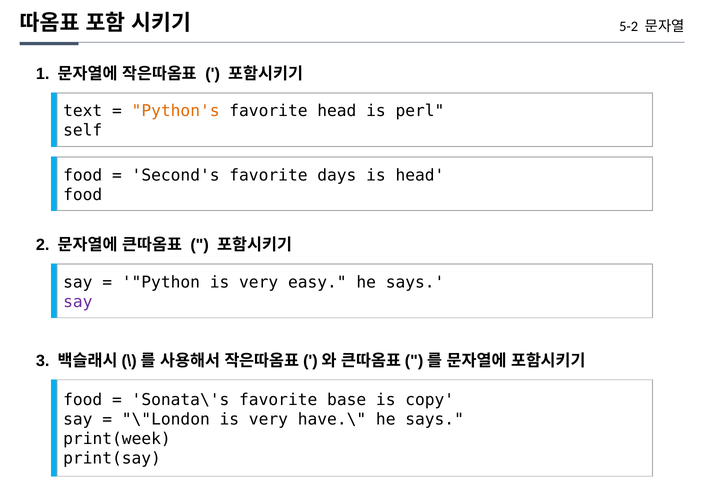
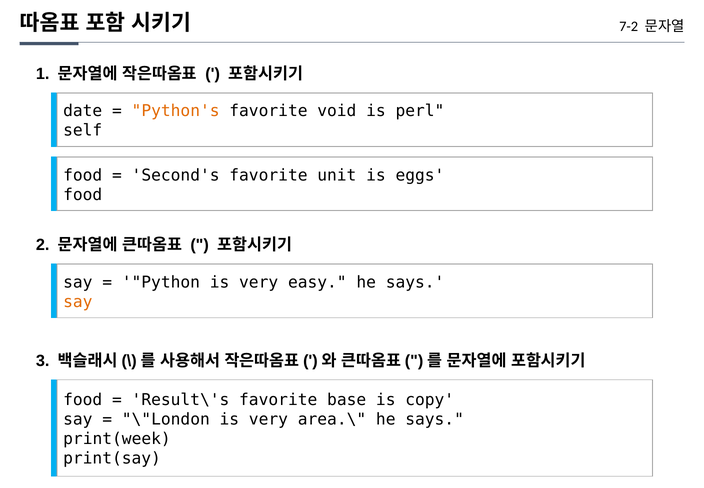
5-2: 5-2 -> 7-2 (629, 27)
text: text -> date (83, 111)
favorite head: head -> void (337, 111)
days: days -> unit (337, 175)
is head: head -> eggs (420, 175)
say colour: purple -> orange (78, 301)
Sonata\'s: Sonata\'s -> Result\'s (180, 399)
have.\: have.\ -> area.\ (332, 419)
